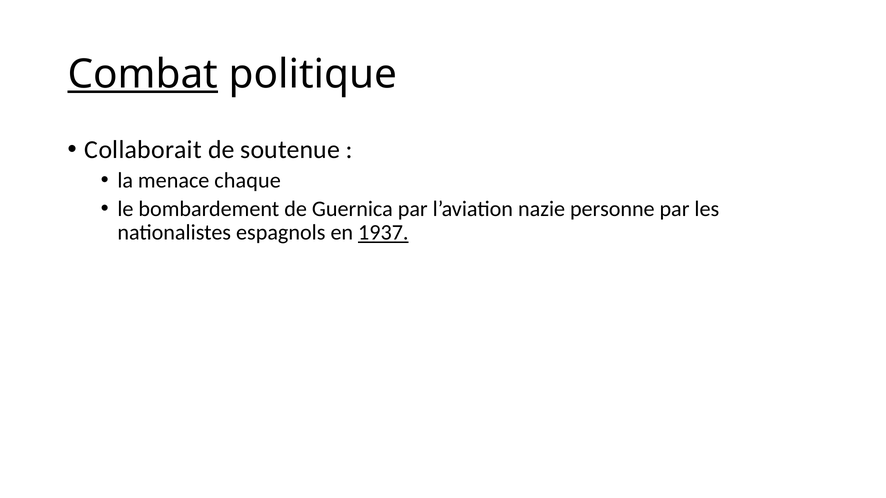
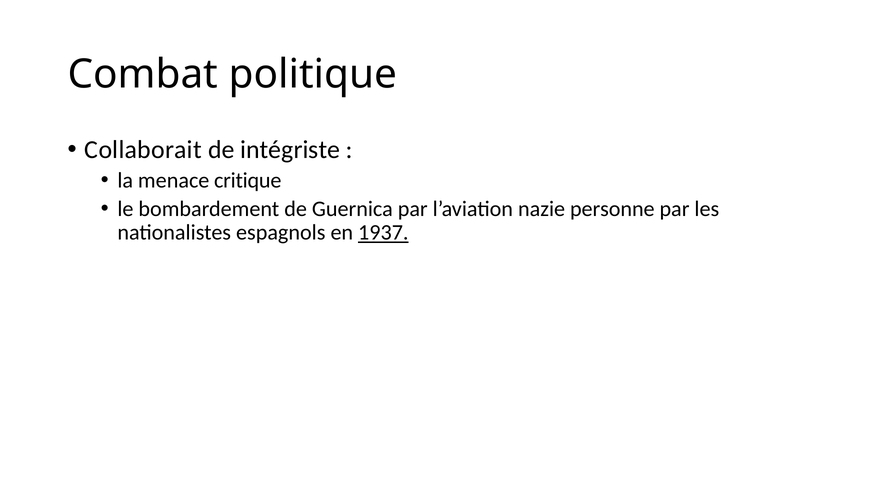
Combat underline: present -> none (143, 74)
soutenue: soutenue -> intégriste (290, 150)
chaque: chaque -> critique (248, 180)
